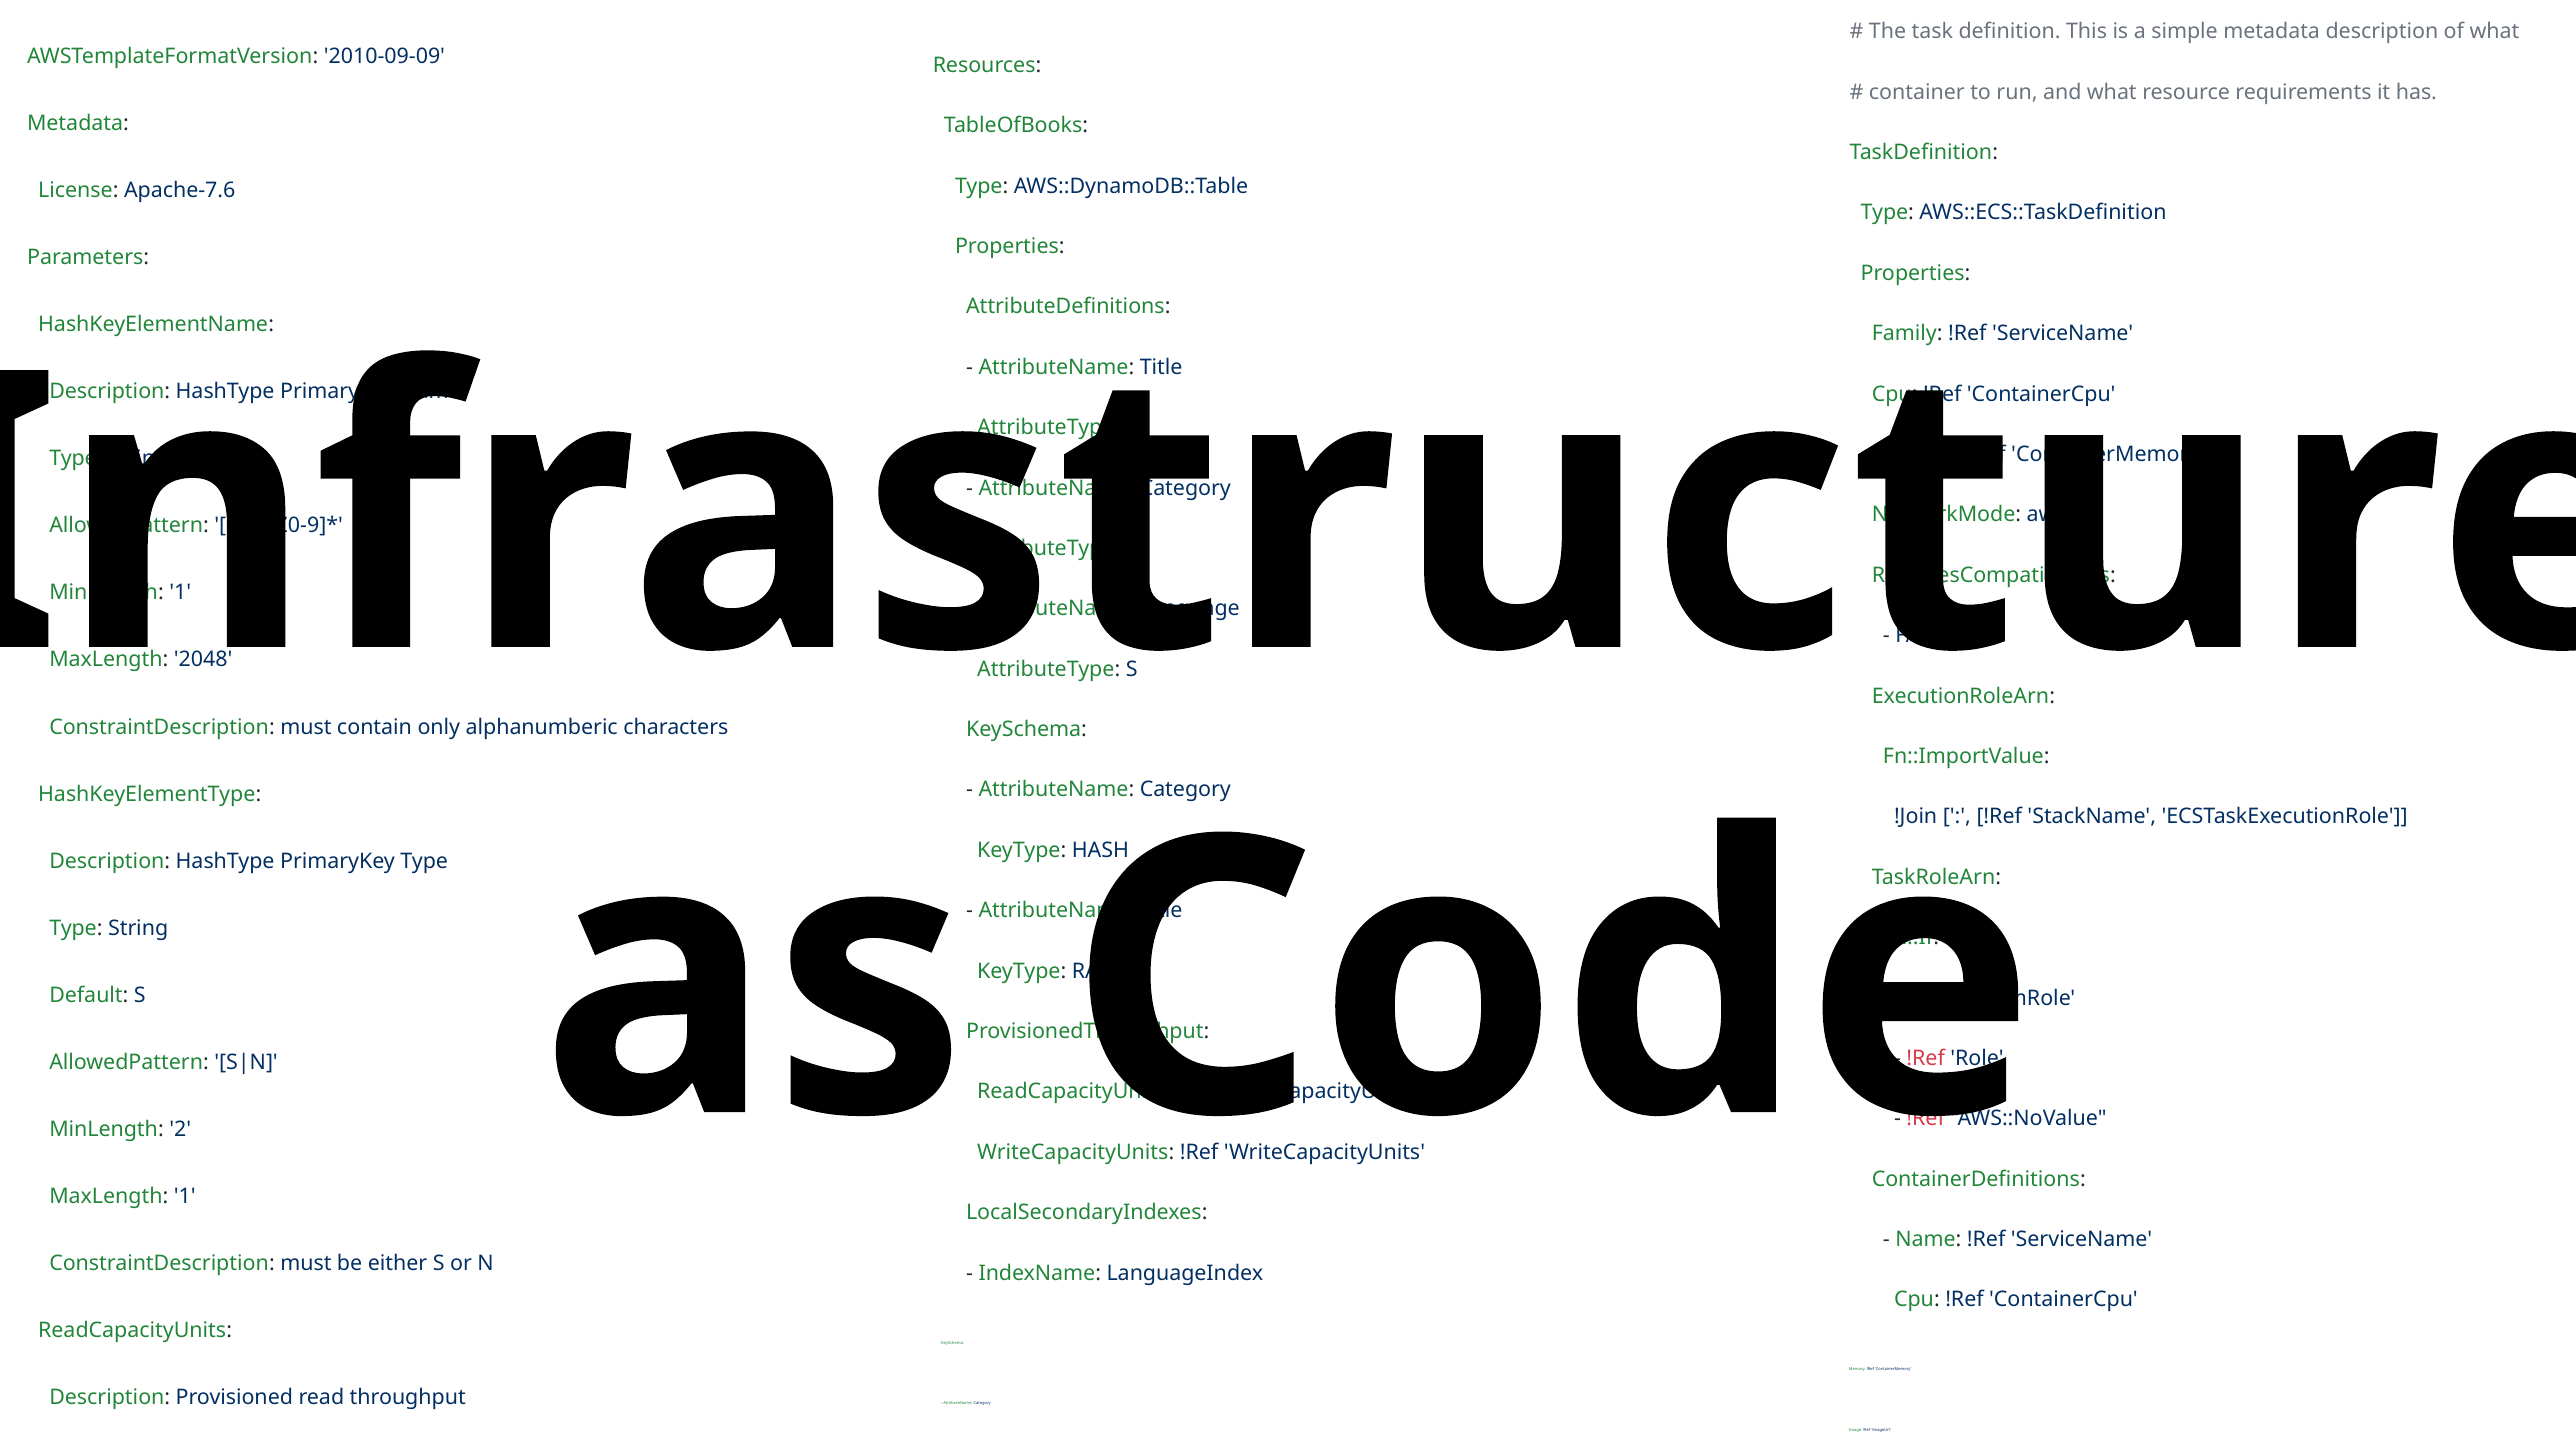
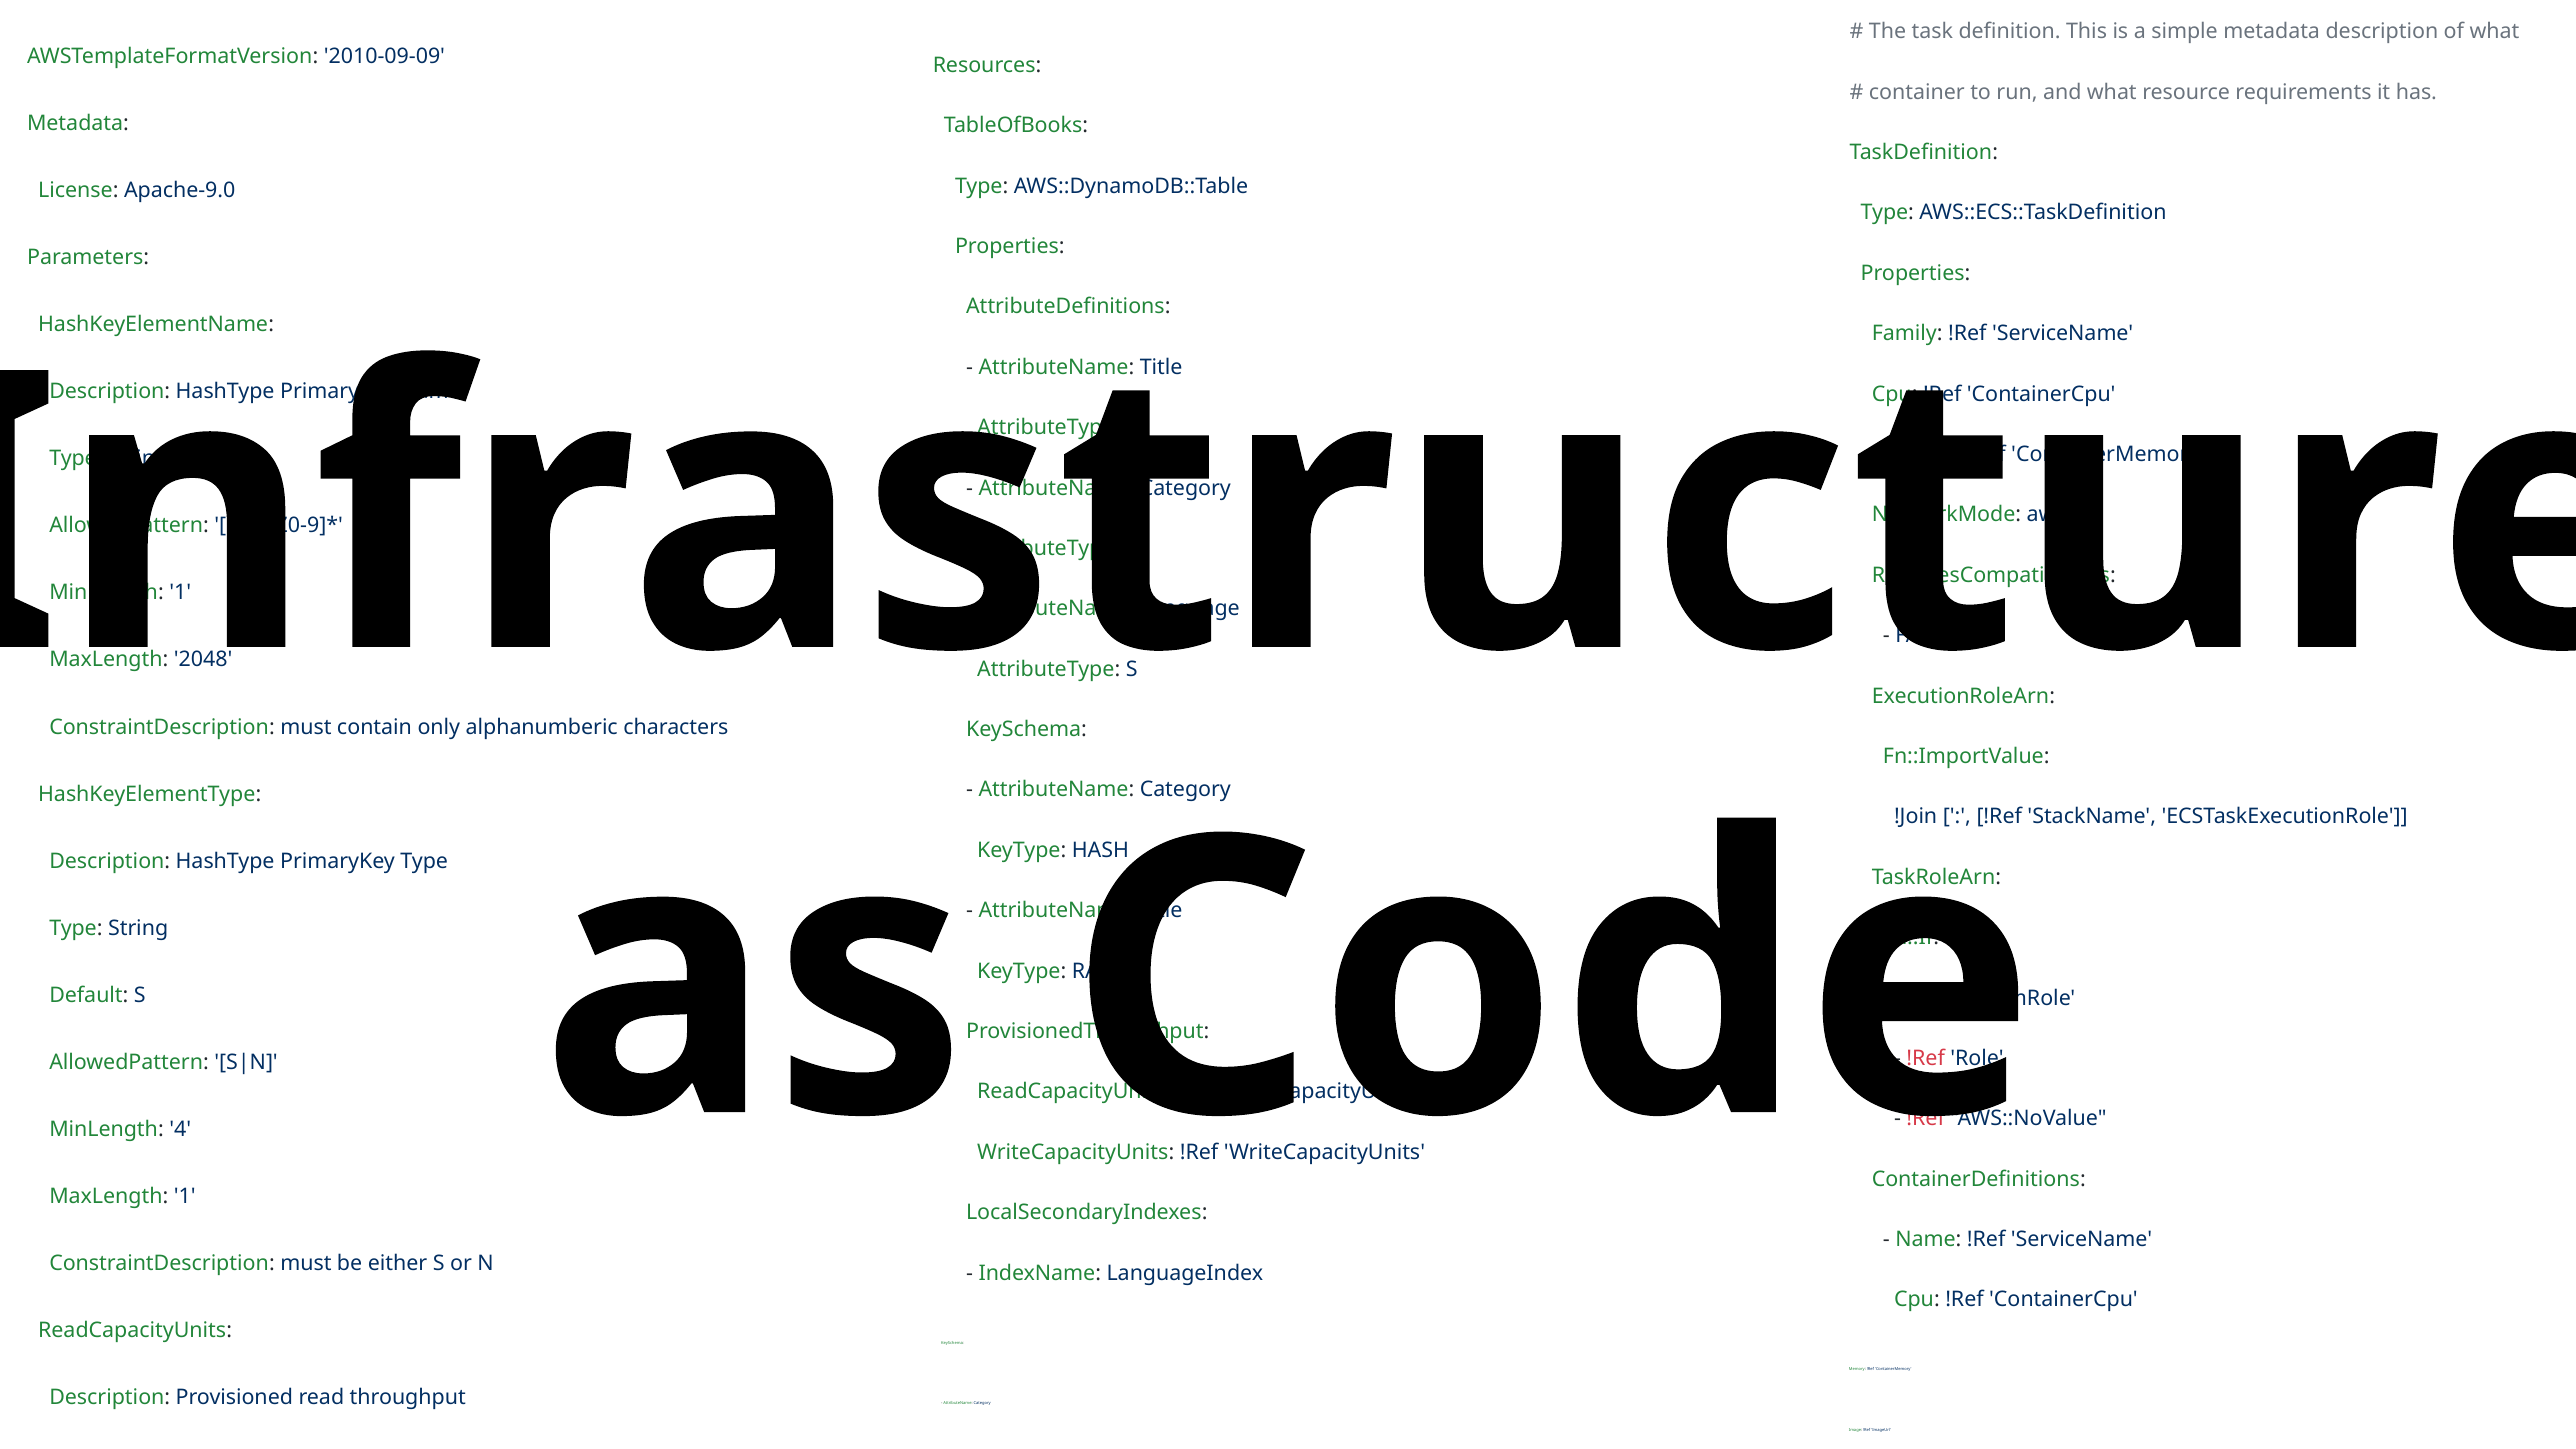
Apache-7.6: Apache-7.6 -> Apache-9.0 (180, 190)
MinLength 2: 2 -> 4 (180, 1130)
